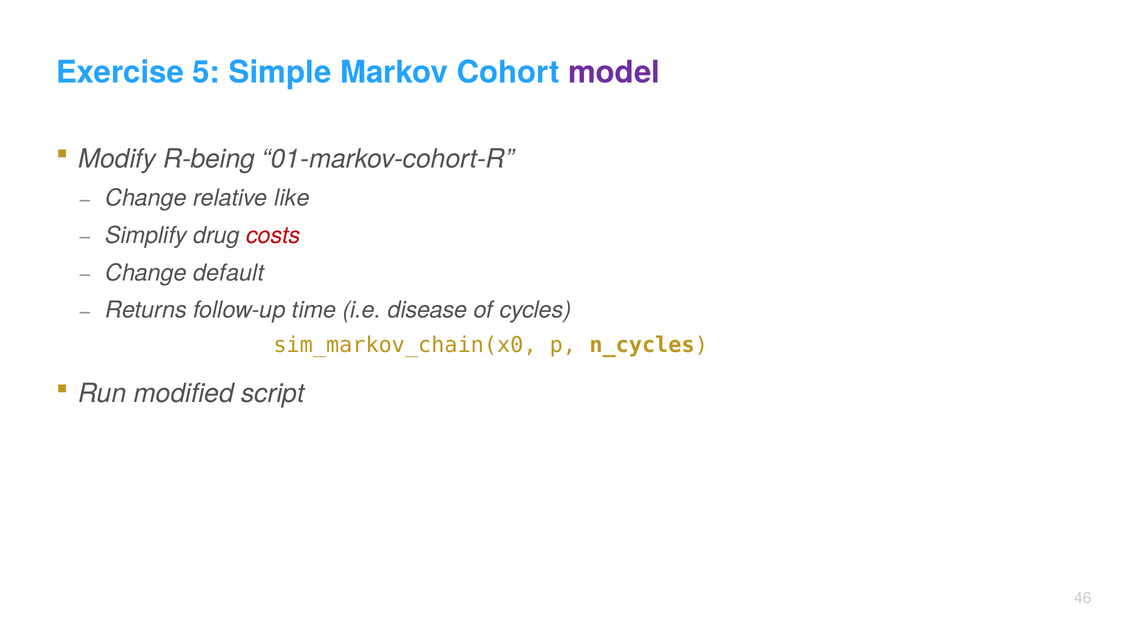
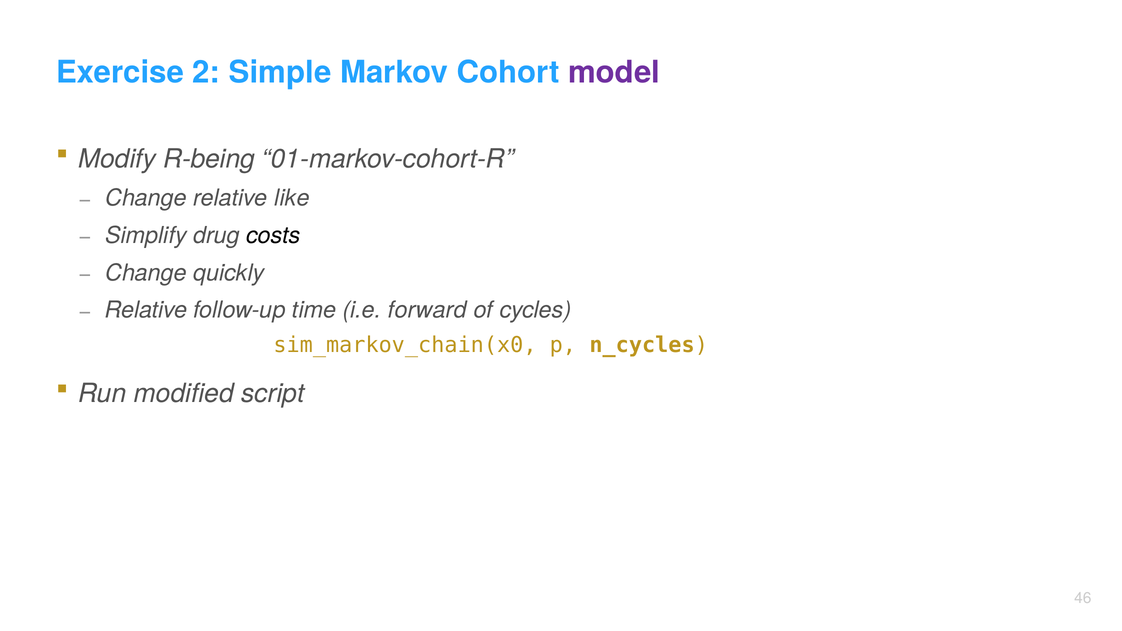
5: 5 -> 2 (206, 72)
costs colour: red -> black (273, 235)
default: default -> quickly (229, 273)
Returns: Returns -> Relative (146, 310)
disease: disease -> forward (427, 310)
